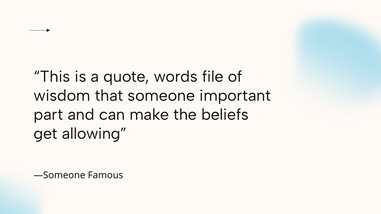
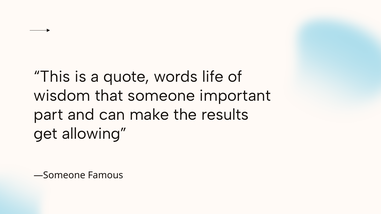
file: file -> life (213, 77)
beliefs: beliefs -> results (225, 115)
